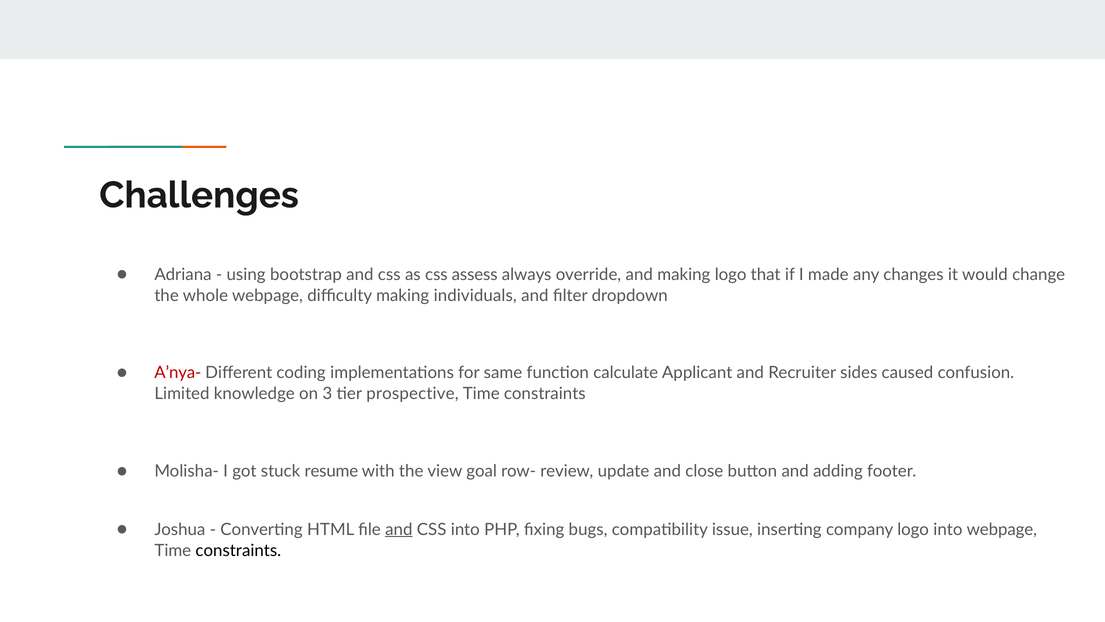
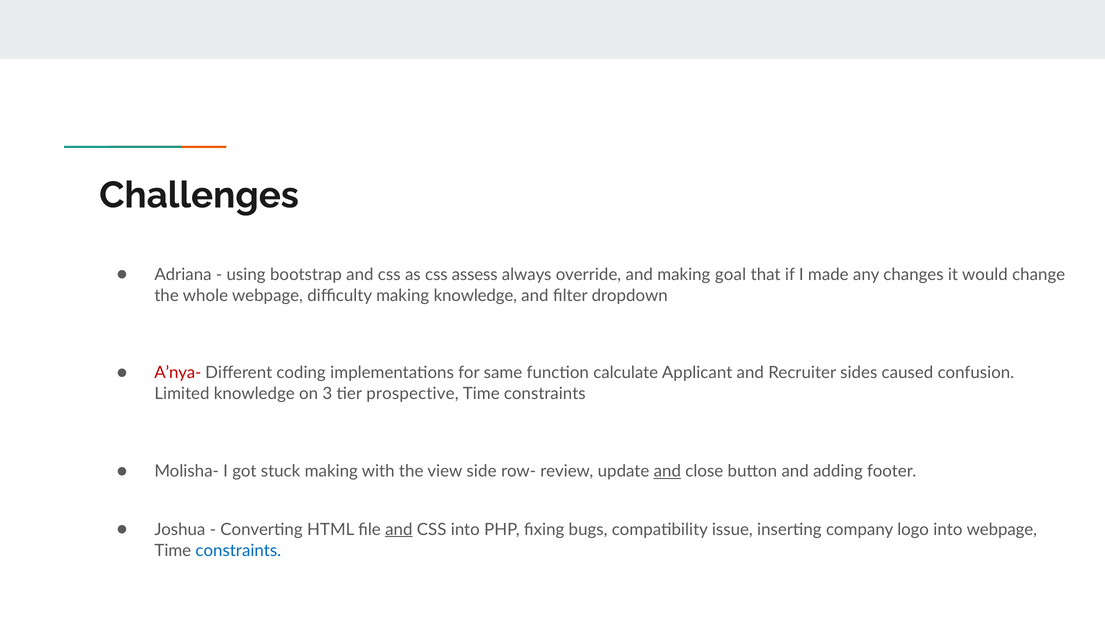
making logo: logo -> goal (731, 274)
making individuals: individuals -> knowledge (475, 295)
stuck resume: resume -> making (331, 471)
goal: goal -> side (482, 471)
and underline: none -> present (667, 471)
constraints colour: black -> blue (238, 550)
